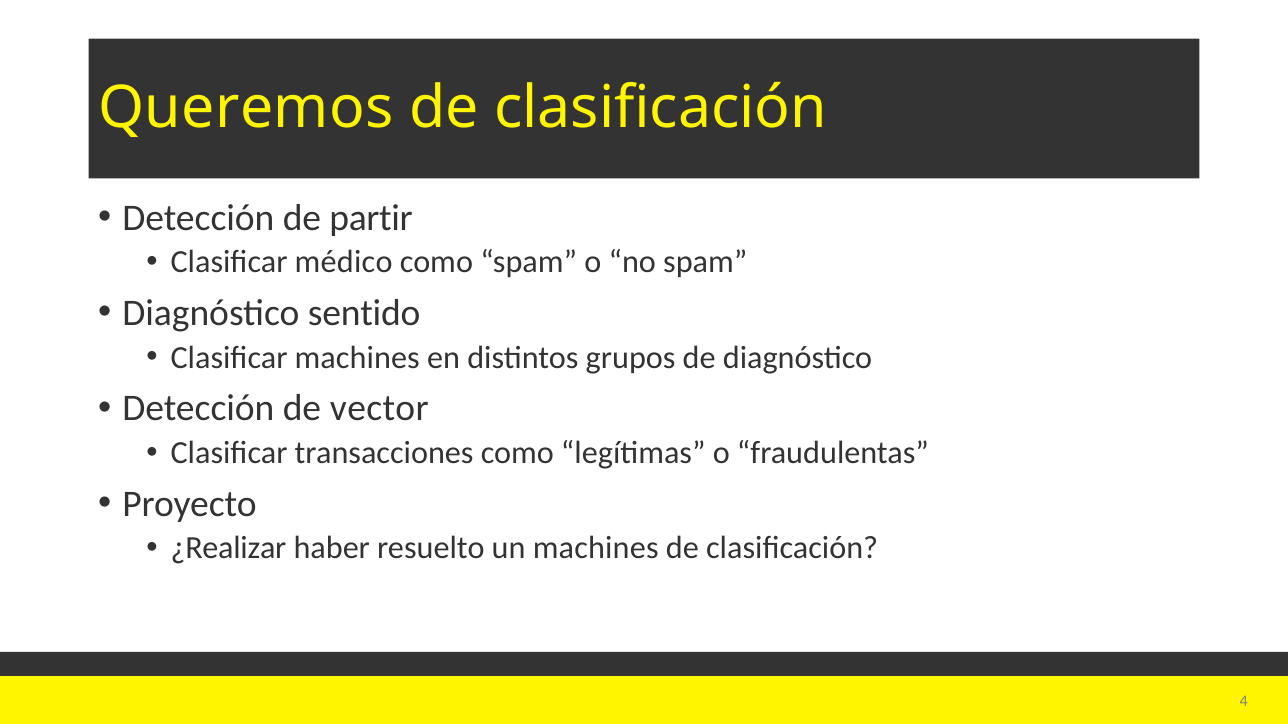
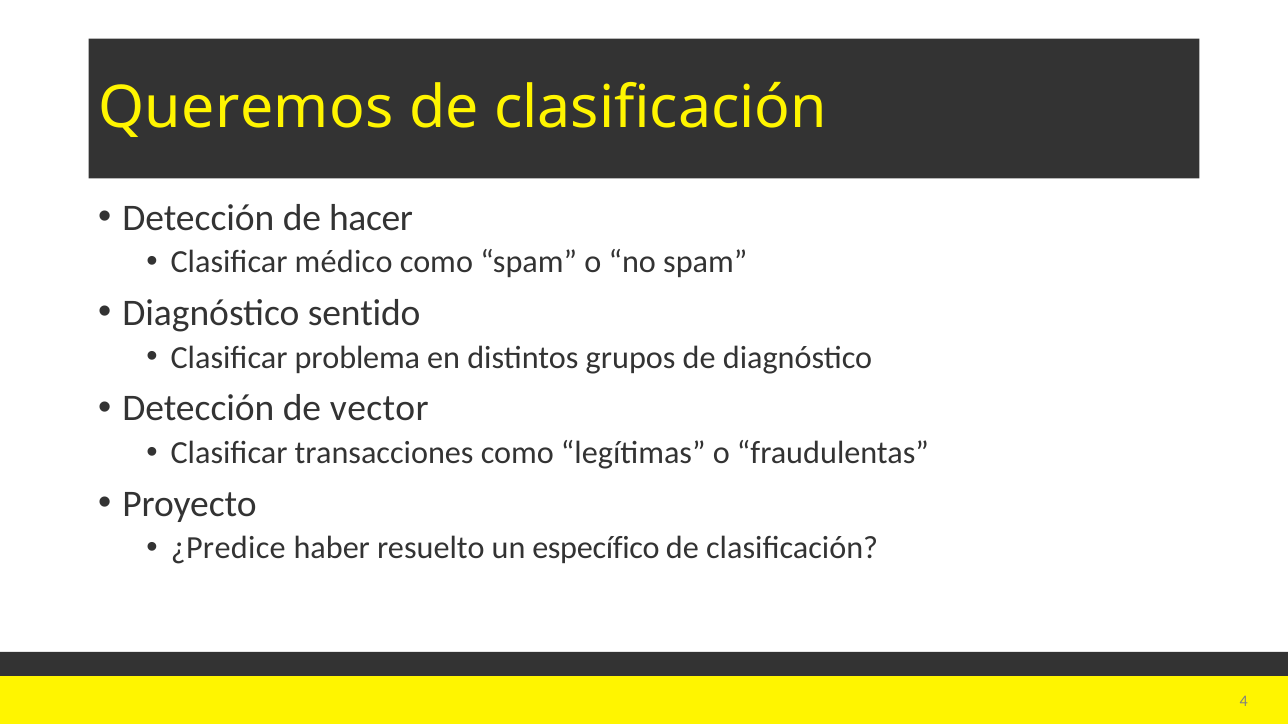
partir: partir -> hacer (371, 218)
Clasificar machines: machines -> problema (357, 358)
¿Realizar: ¿Realizar -> ¿Predice (228, 549)
un machines: machines -> específico (596, 549)
